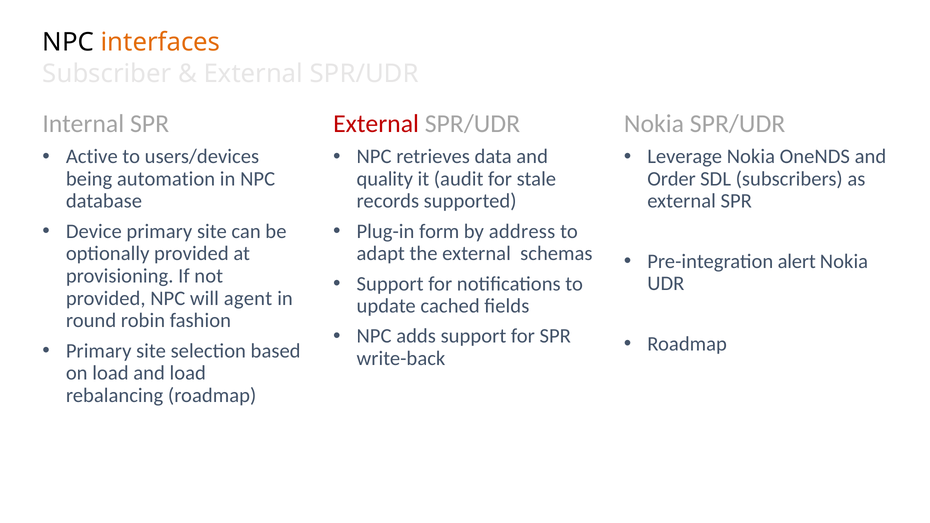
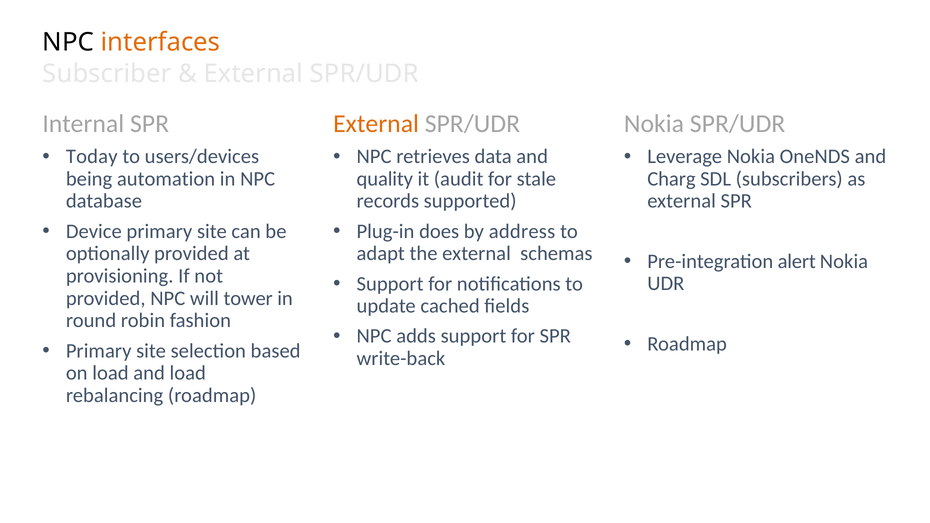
External colour: red -> orange (376, 124)
Active: Active -> Today (92, 157)
Order: Order -> Charg (671, 179)
form: form -> does (439, 231)
agent: agent -> tower (248, 298)
